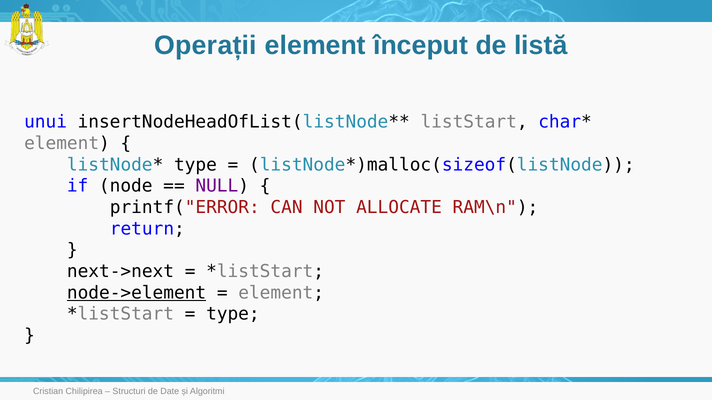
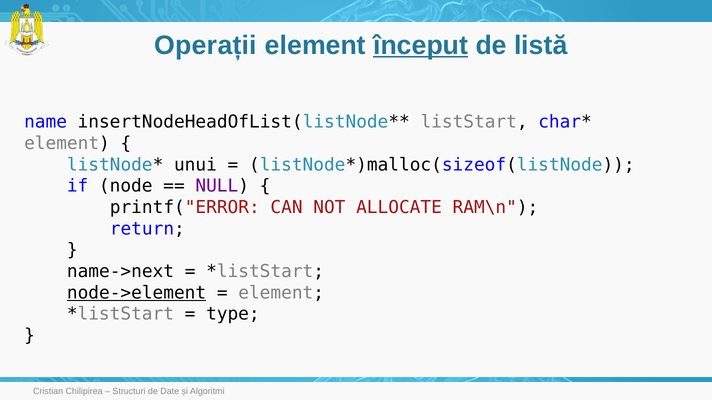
început underline: none -> present (421, 45)
unui: unui -> name (46, 122)
type: type -> unui (195, 165)
next->next: next->next -> name->next (120, 272)
